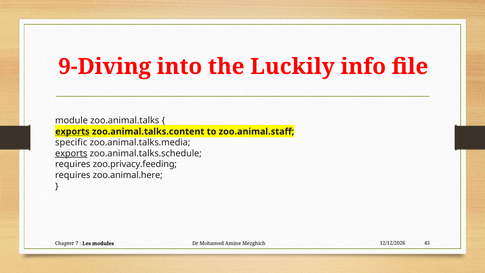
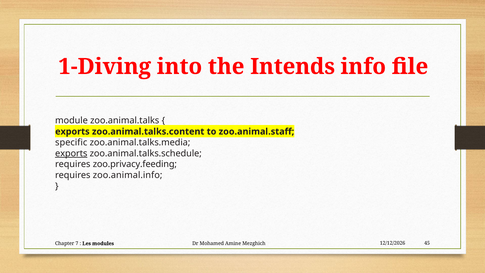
9-Diving: 9-Diving -> 1-Diving (105, 67)
Luckily: Luckily -> Intends (293, 67)
exports underline: present -> none (72, 131)
zoo.animal.here: zoo.animal.here -> zoo.animal.info (128, 175)
